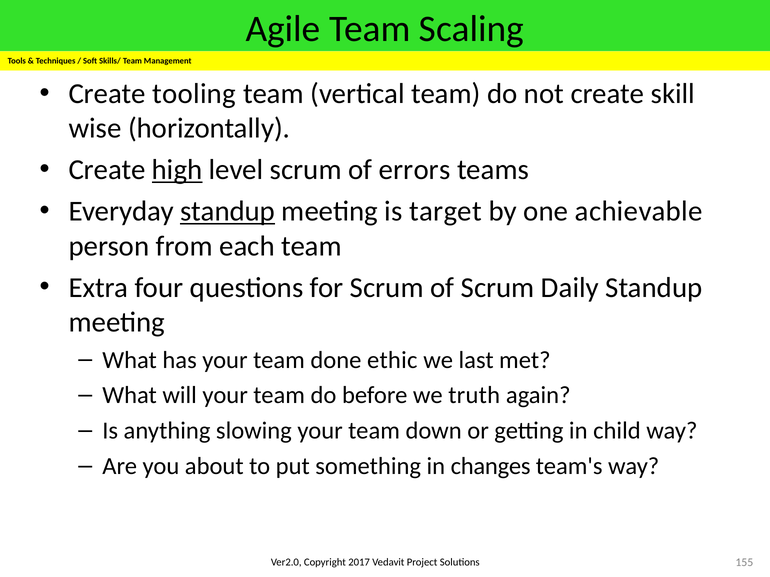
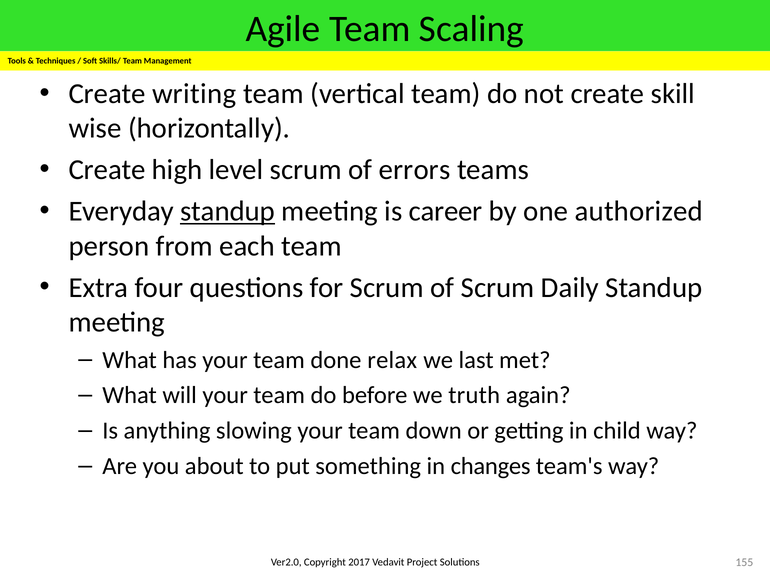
tooling: tooling -> writing (194, 94)
high underline: present -> none (177, 170)
target: target -> career (446, 212)
achievable: achievable -> authorized (639, 212)
ethic: ethic -> relax (392, 360)
